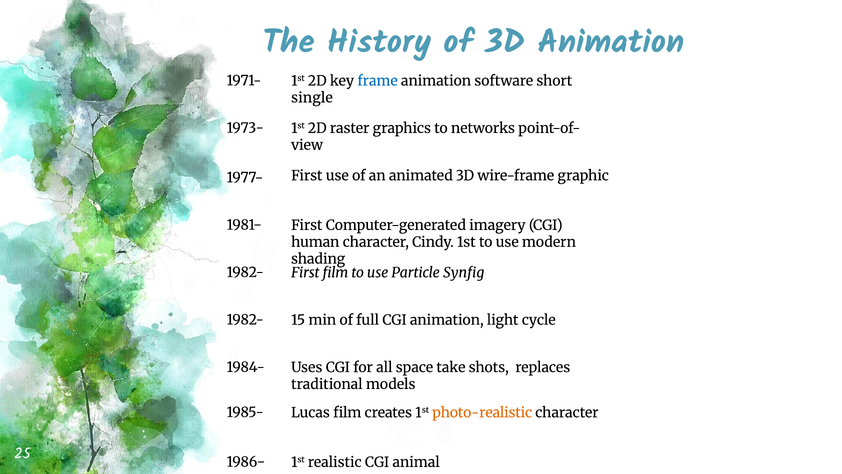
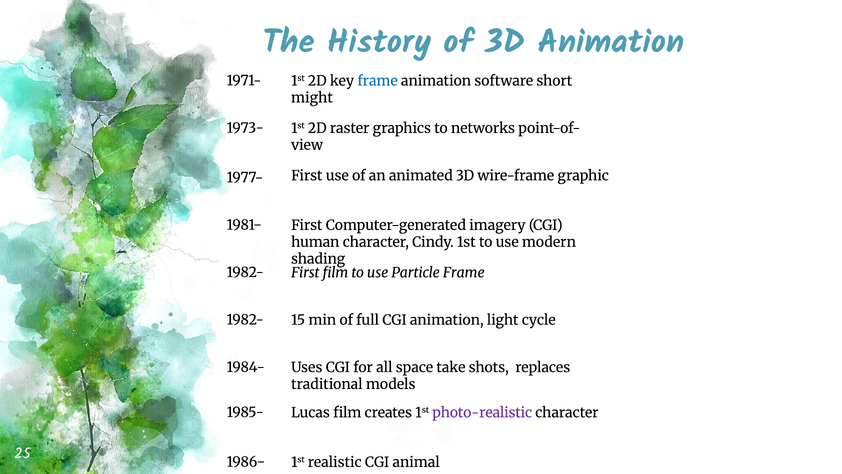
single: single -> might (312, 98)
Particle Synfig: Synfig -> Frame (464, 273)
photo-realistic colour: orange -> purple (482, 412)
